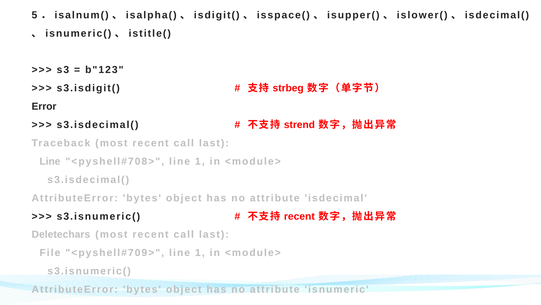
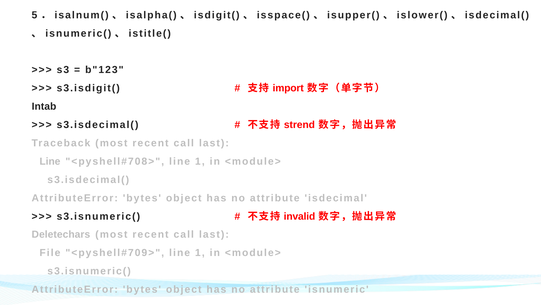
strbeg: strbeg -> import (288, 88)
Error: Error -> Intab (44, 106)
recent: recent -> invalid (299, 216)
